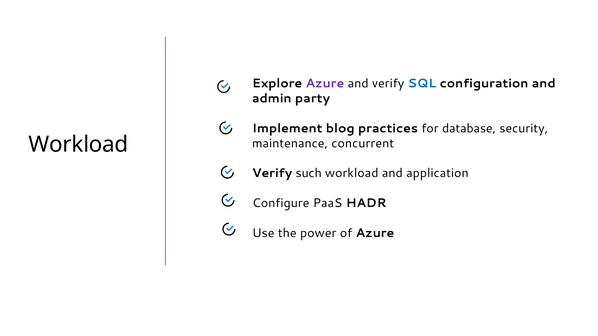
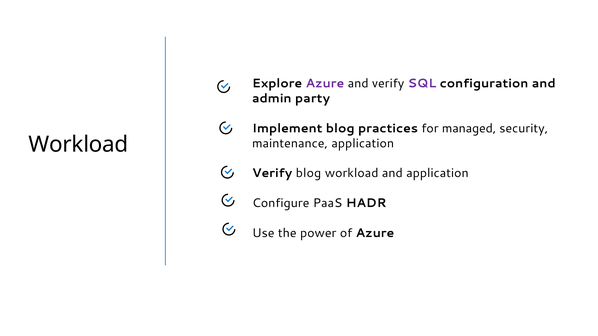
SQL colour: blue -> purple (422, 84)
database: database -> managed (469, 128)
maintenance concurrent: concurrent -> application (363, 143)
Verify such: such -> blog (308, 173)
